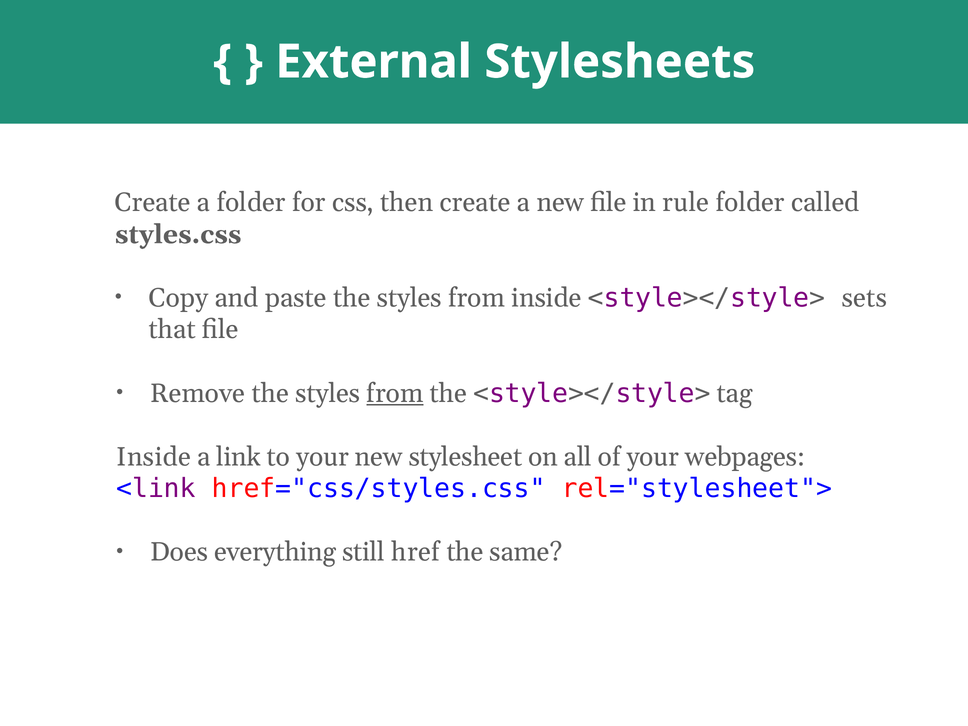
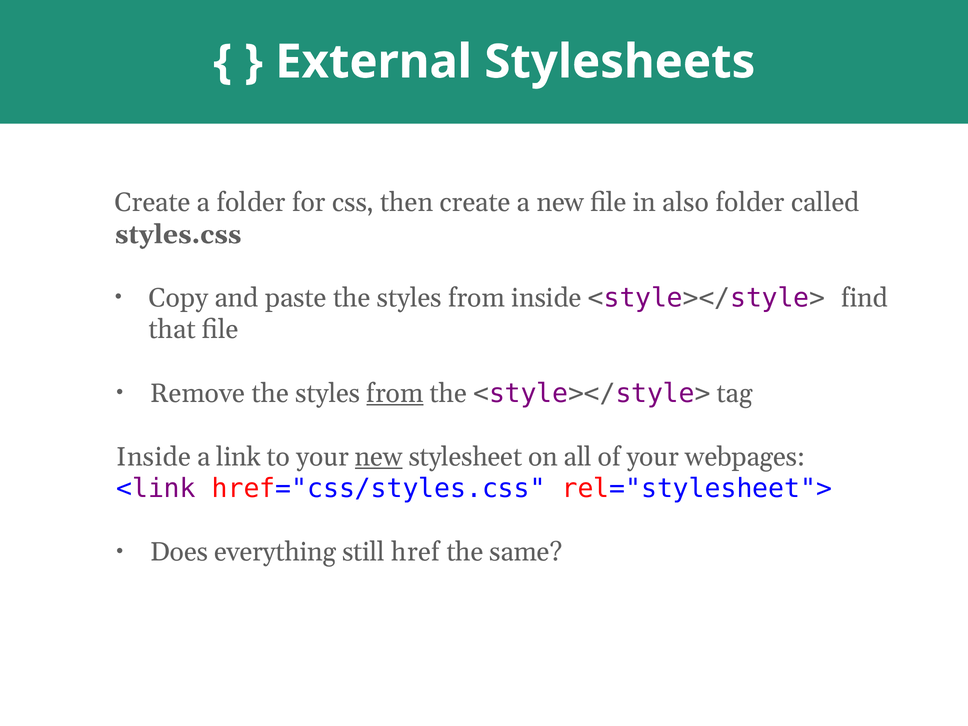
rule: rule -> also (686, 203)
sets: sets -> find (865, 298)
new underline: none -> present (379, 457)
